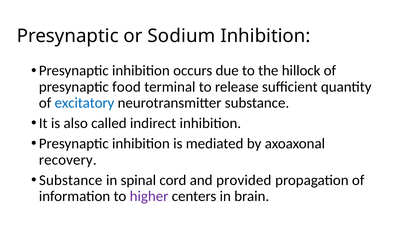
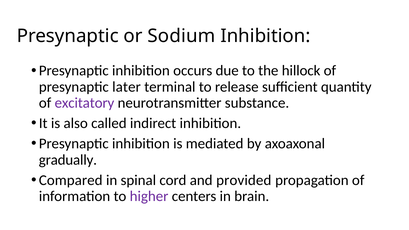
food: food -> later (127, 87)
excitatory colour: blue -> purple (84, 103)
recovery: recovery -> gradually (68, 160)
Substance: Substance -> Compared (71, 180)
